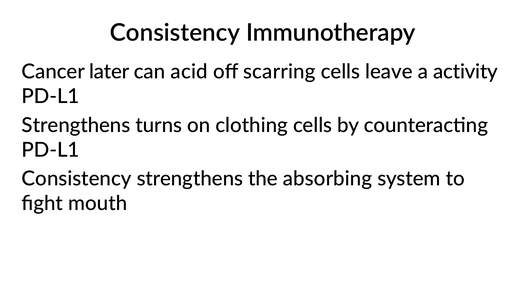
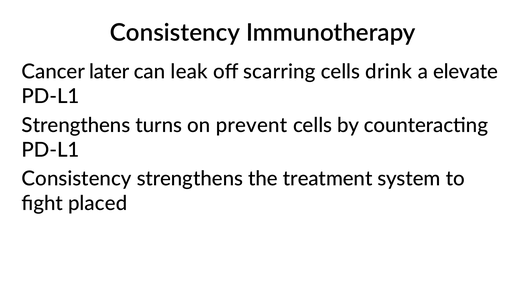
acid: acid -> leak (189, 72)
leave: leave -> drink (389, 72)
activity: activity -> elevate (465, 72)
clothing: clothing -> prevent (252, 125)
absorbing: absorbing -> treatment (328, 178)
mouth: mouth -> placed (98, 203)
